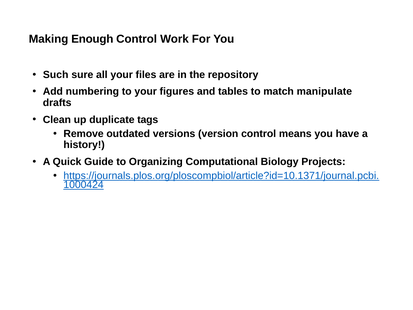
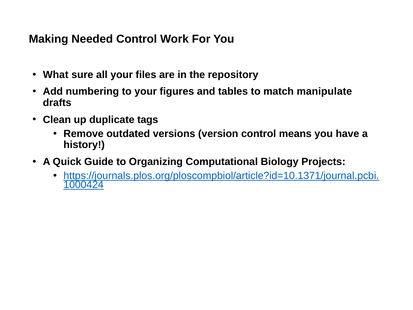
Enough: Enough -> Needed (92, 39)
Such: Such -> What (56, 75)
